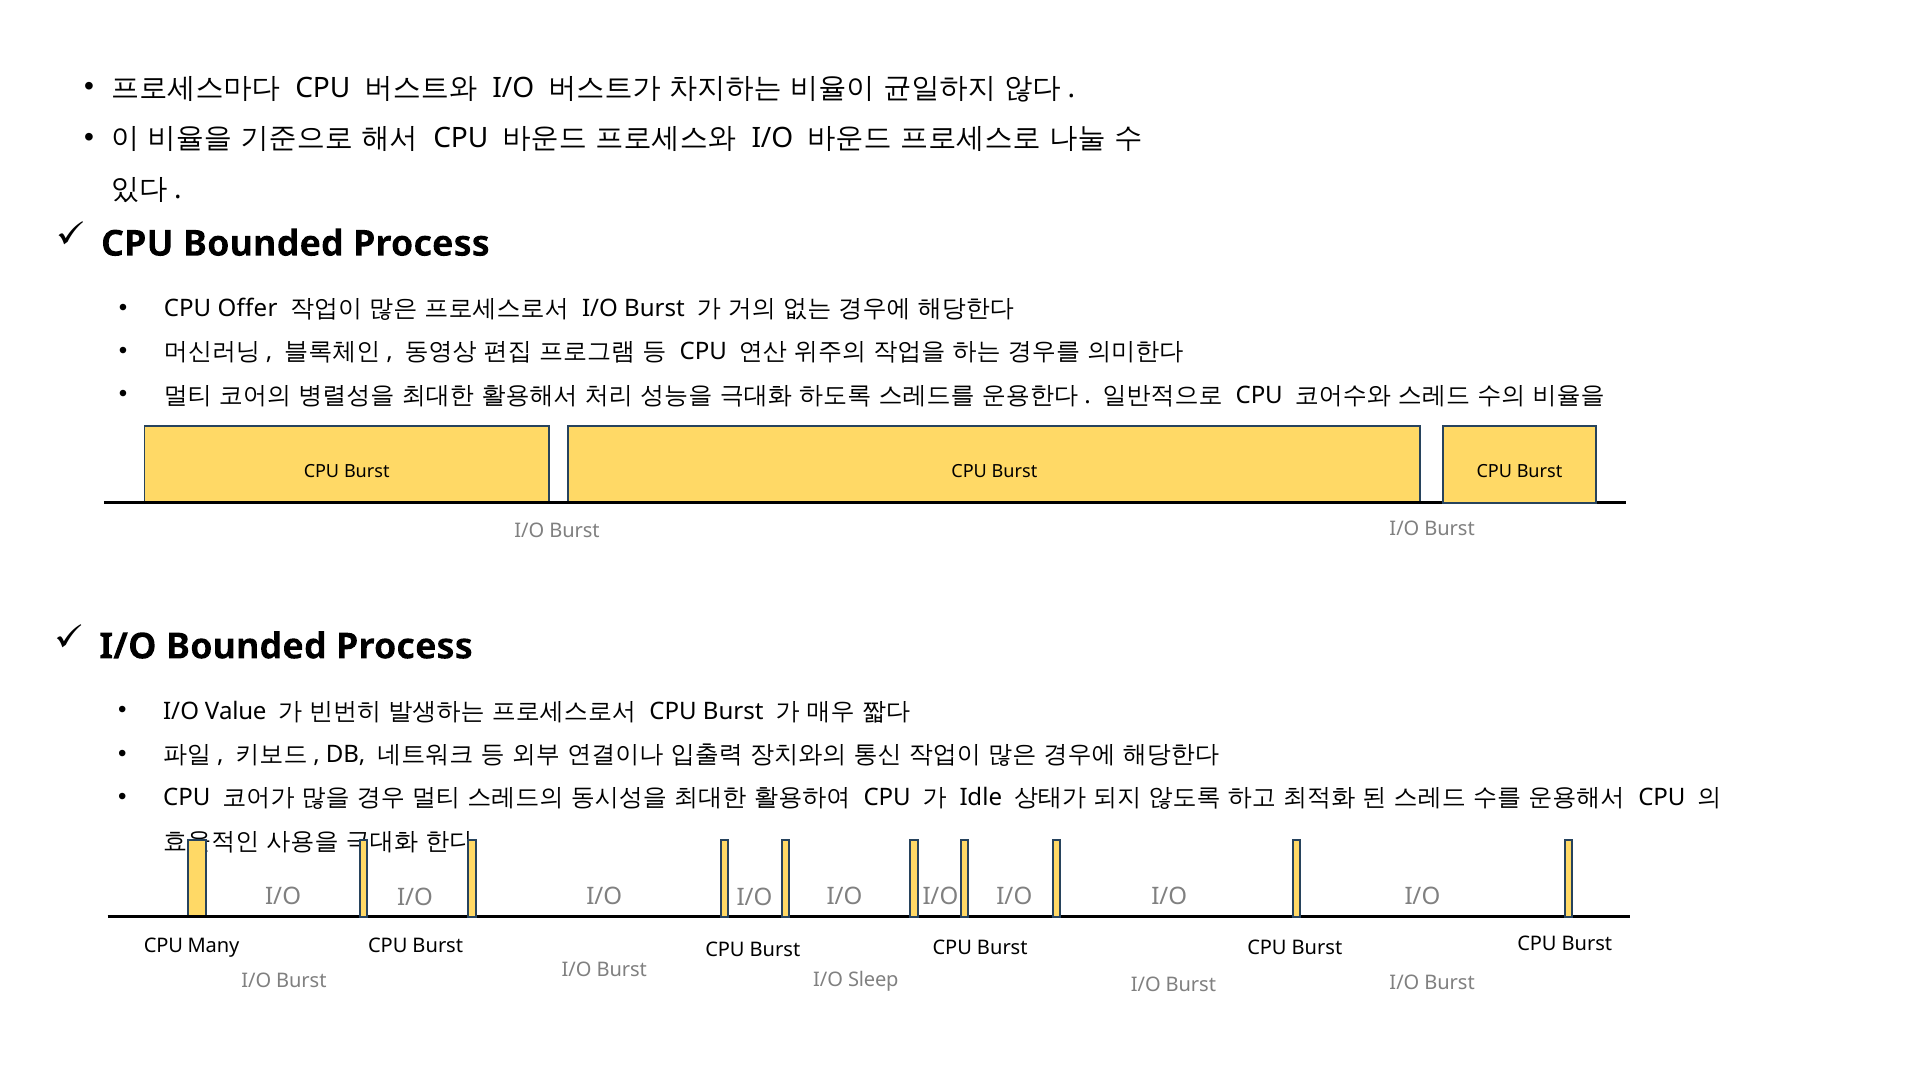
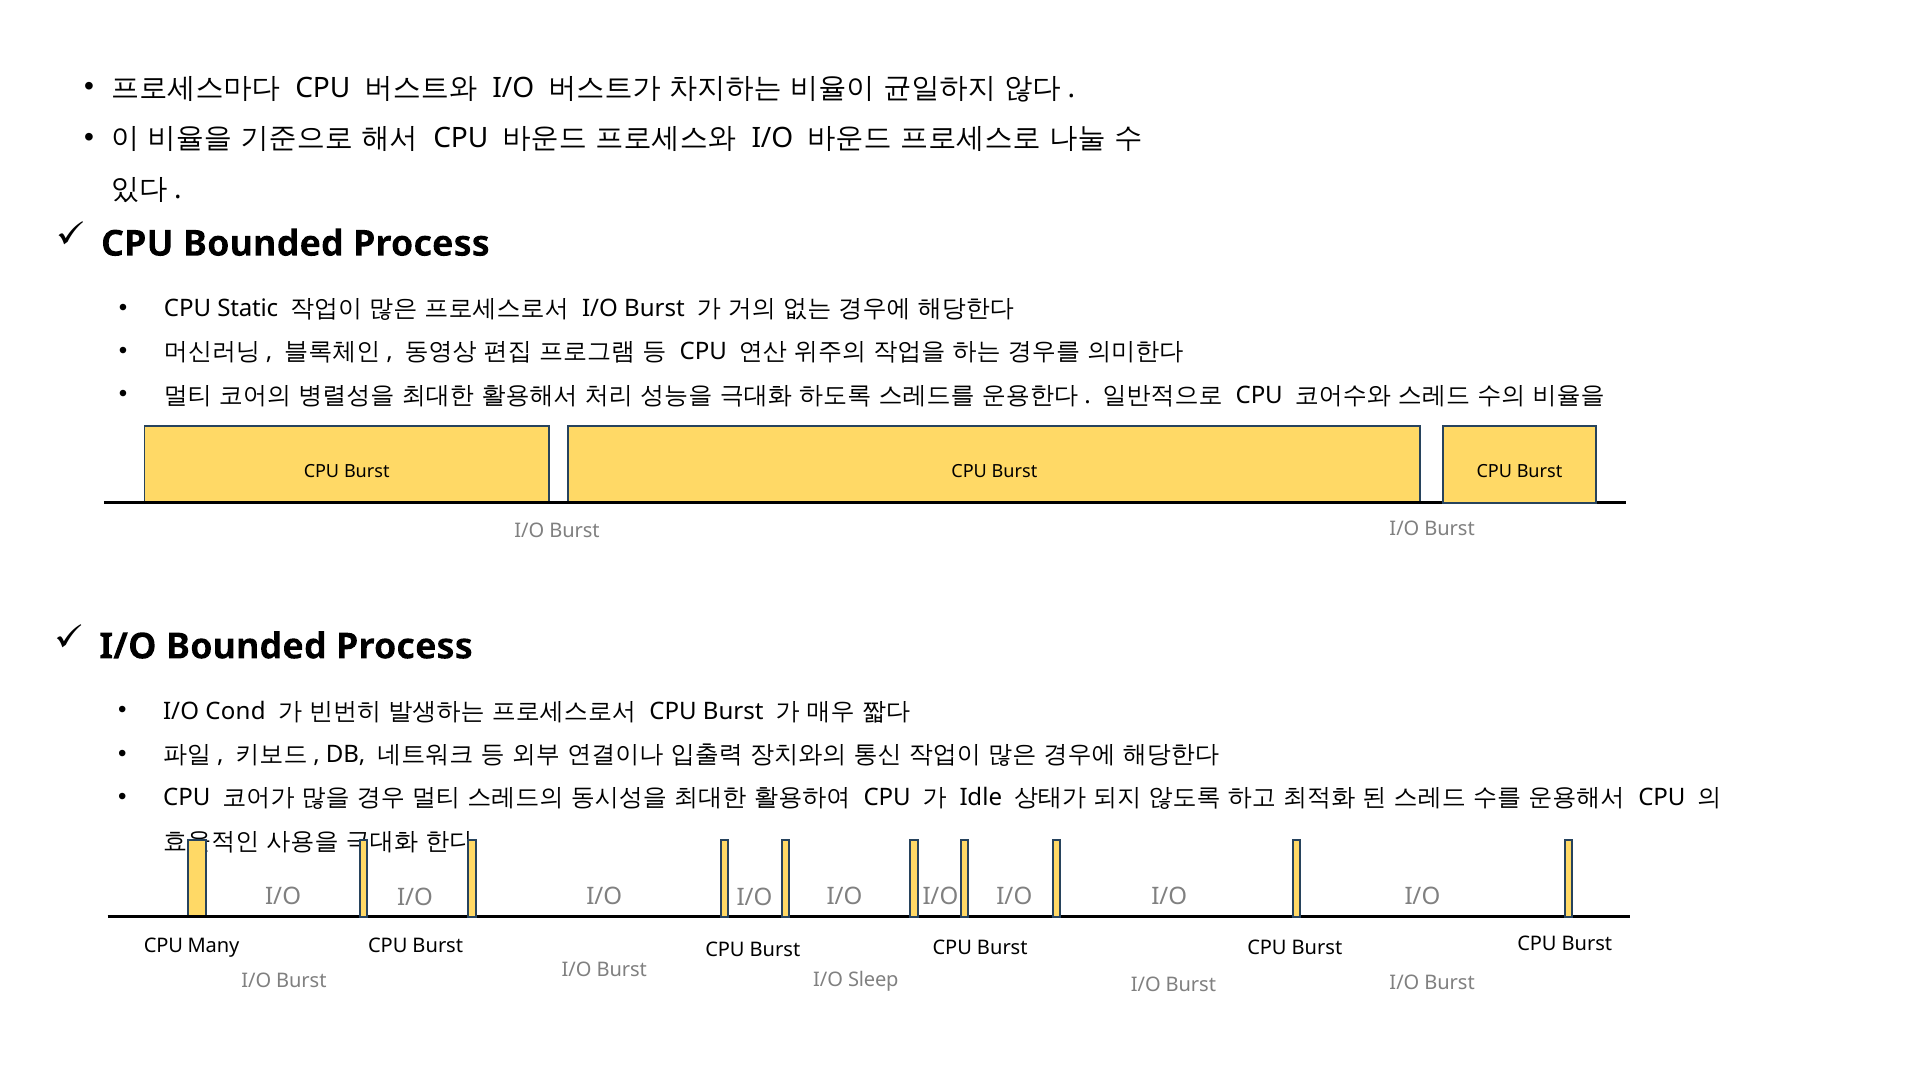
Offer: Offer -> Static (248, 309)
Value: Value -> Cond (235, 711)
